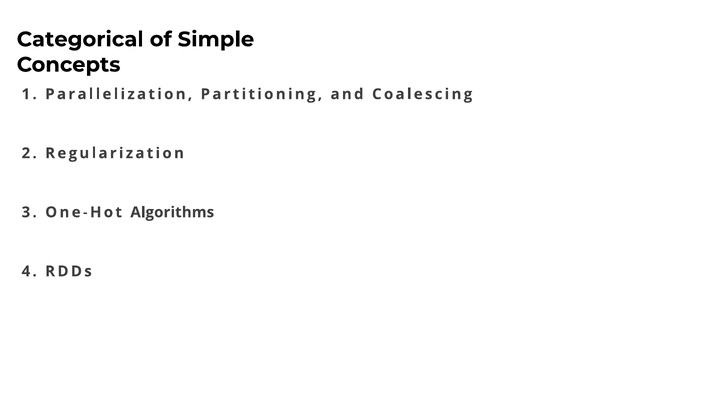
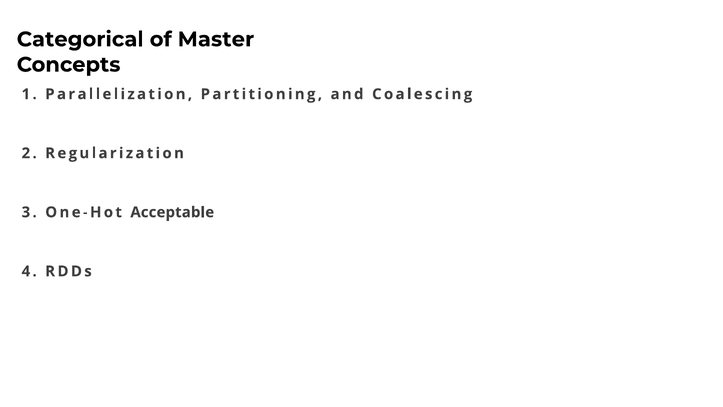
Simple: Simple -> Master (216, 39)
Algorithms: Algorithms -> Acceptable (172, 212)
